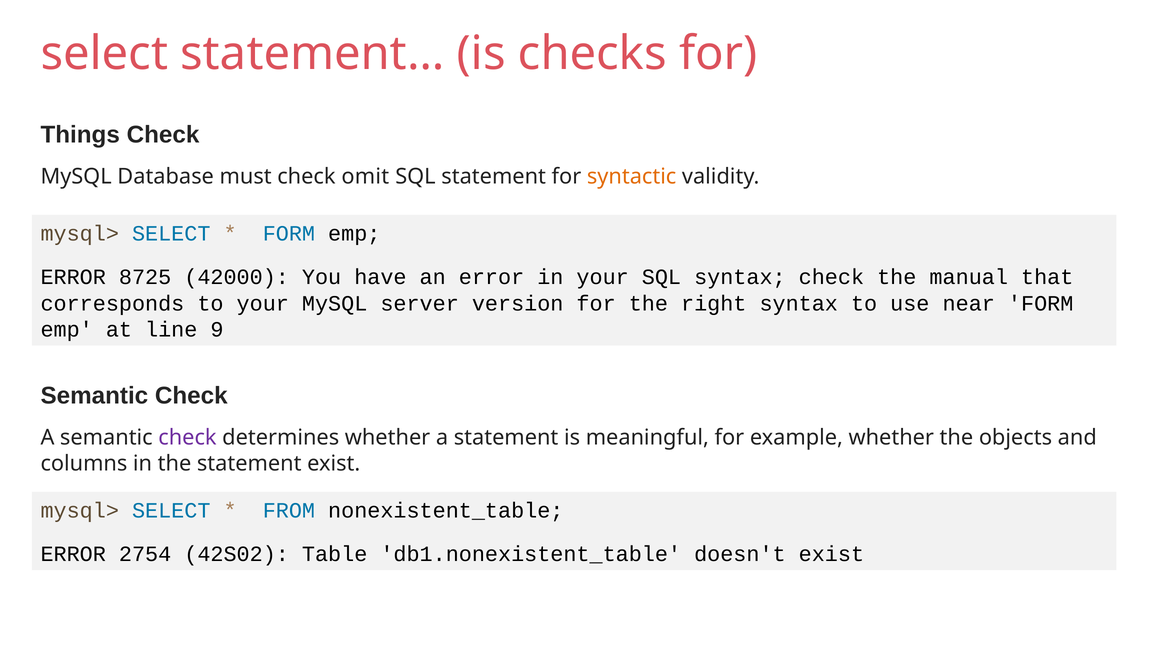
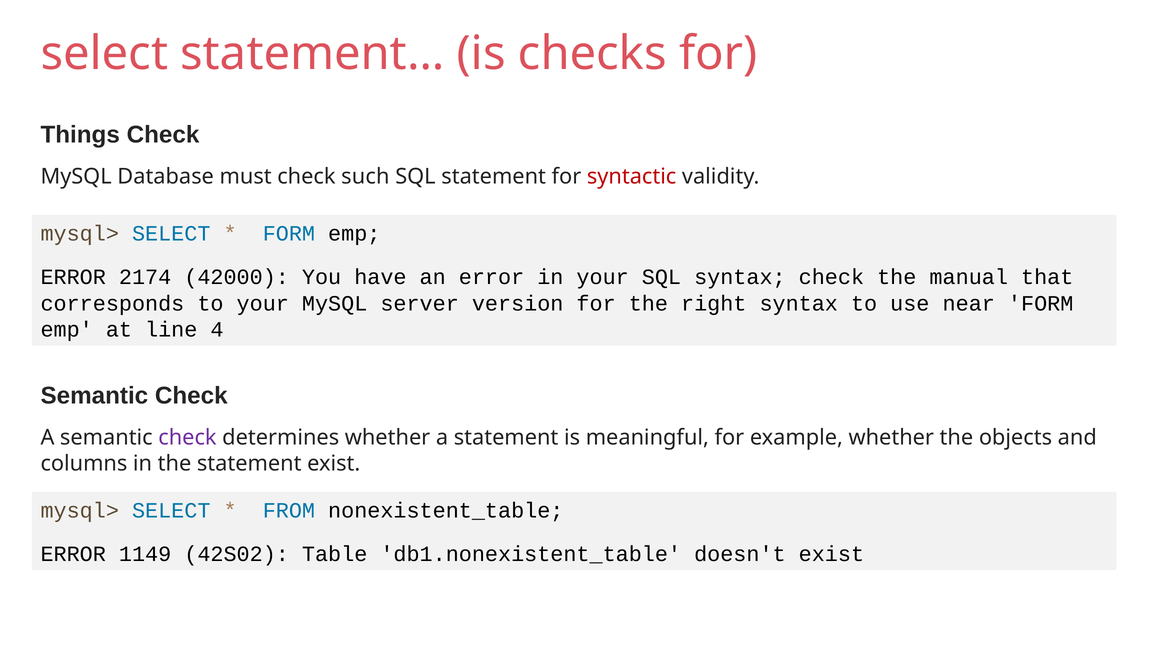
omit: omit -> such (365, 177)
syntactic colour: orange -> red (632, 177)
8725: 8725 -> 2174 (145, 277)
9: 9 -> 4 (217, 329)
2754: 2754 -> 1149 (145, 554)
